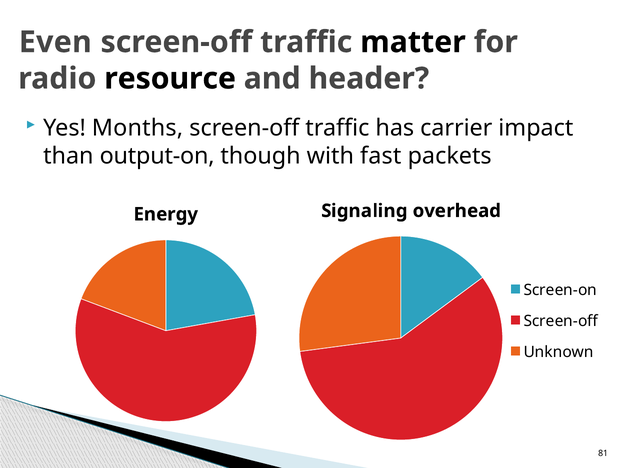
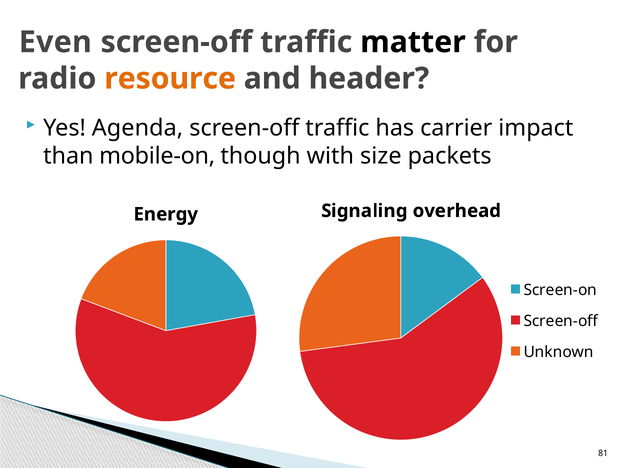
resource colour: black -> orange (170, 78)
Months: Months -> Agenda (137, 128)
output-on: output-on -> mobile-on (157, 156)
fast: fast -> size (381, 156)
